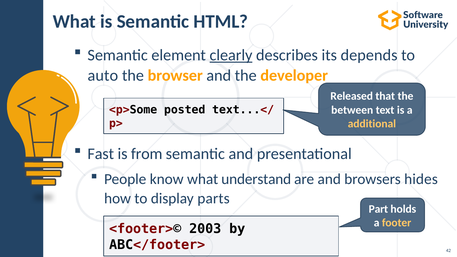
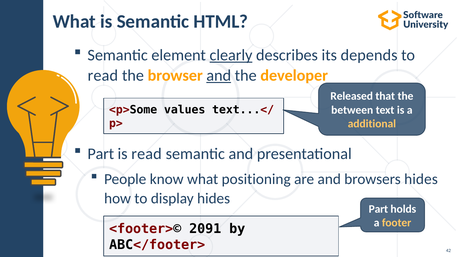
auto: auto -> read (103, 76)
and underline: none -> present (219, 76)
posted: posted -> values (185, 110)
Fast: Fast -> Part (101, 154)
is from: from -> read (147, 154)
understand: understand -> positioning (256, 179)
display parts: parts -> hides (214, 198)
2003: 2003 -> 2091 (205, 229)
